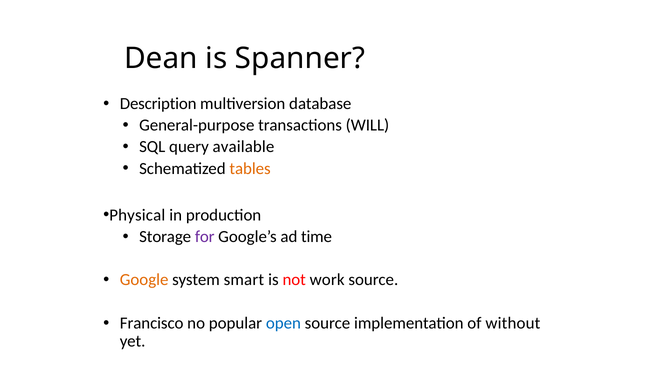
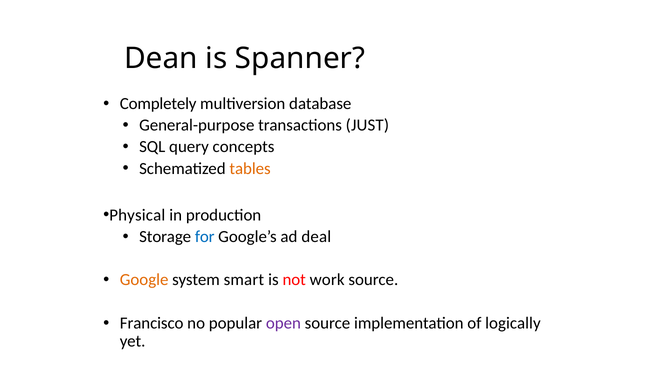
Description: Description -> Completely (158, 104)
WILL: WILL -> JUST (367, 125)
available: available -> concepts (244, 147)
for colour: purple -> blue (205, 237)
time: time -> deal (316, 237)
open colour: blue -> purple (283, 323)
without: without -> logically (513, 323)
